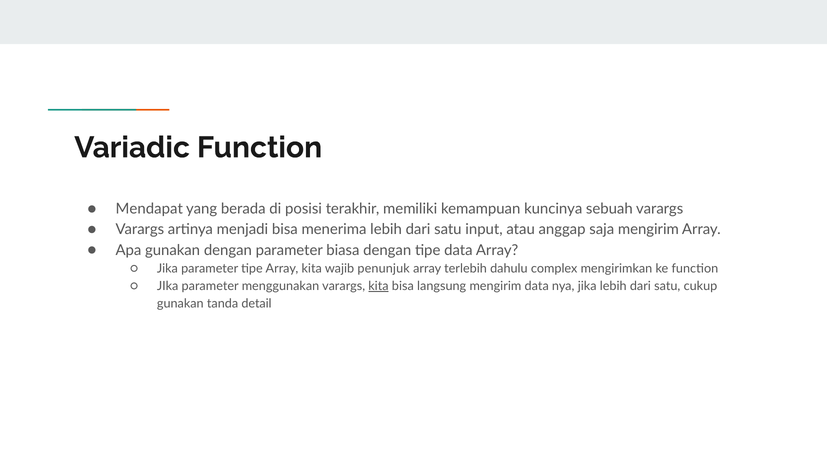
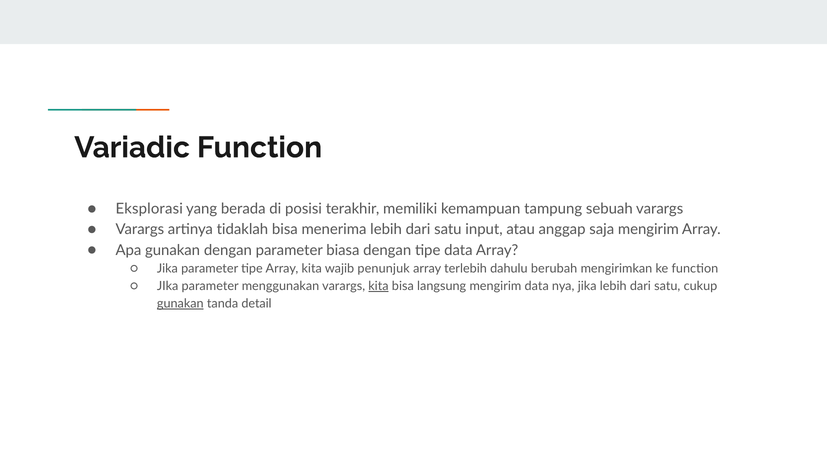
Mendapat: Mendapat -> Eksplorasi (149, 209)
kuncinya: kuncinya -> tampung (553, 209)
menjadi: menjadi -> tidaklah (242, 230)
complex: complex -> berubah (554, 269)
gunakan underline: none -> present (180, 304)
